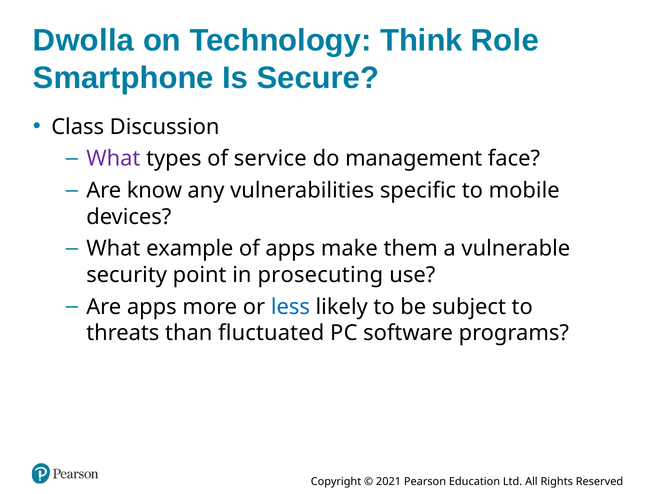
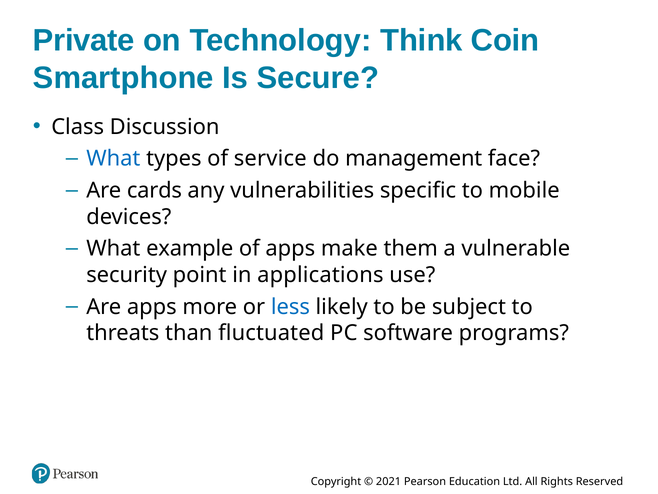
Dwolla: Dwolla -> Private (84, 41)
Role: Role -> Coin (505, 41)
What colour: purple -> blue (113, 159)
know: know -> cards (154, 190)
prosecuting: prosecuting -> applications (320, 275)
